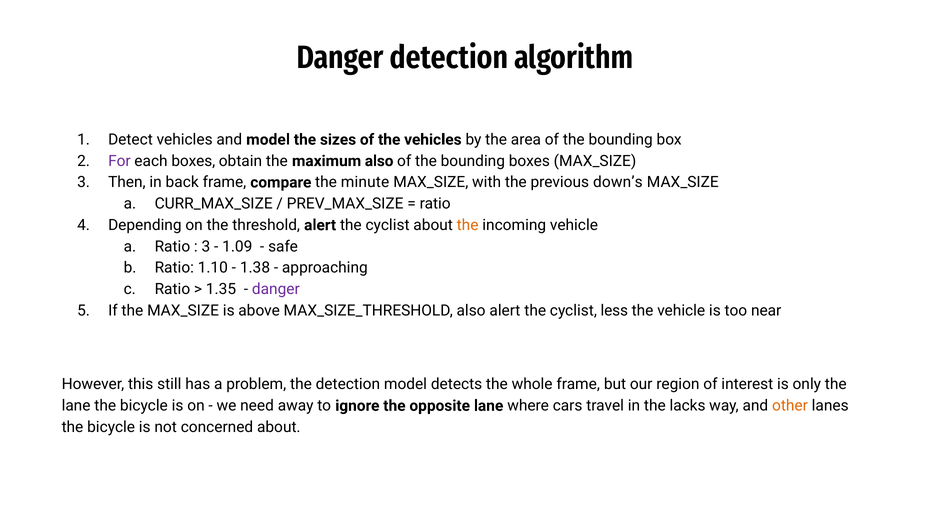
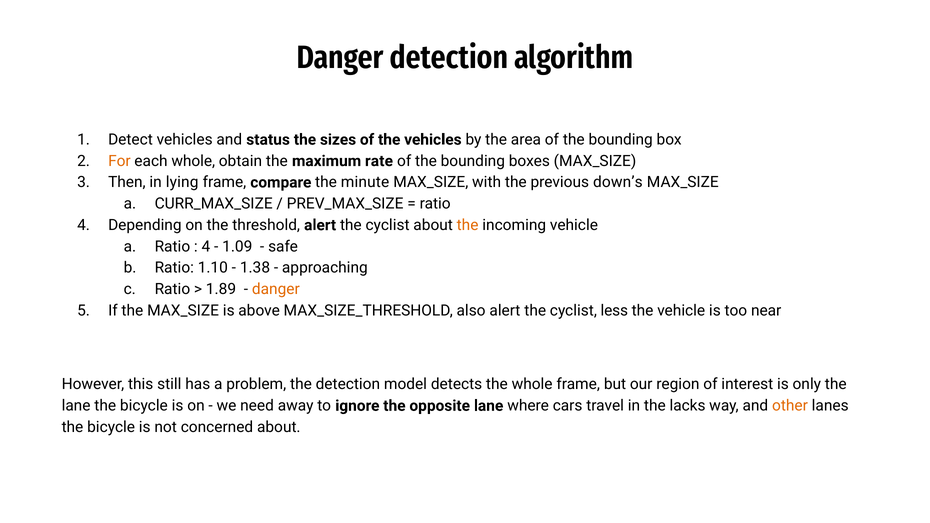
and model: model -> status (268, 140)
For colour: purple -> orange (119, 161)
each boxes: boxes -> whole (193, 161)
maximum also: also -> rate (379, 161)
back: back -> lying (182, 182)
3: 3 -> 4 (206, 247)
1.35: 1.35 -> 1.89 (221, 289)
danger colour: purple -> orange (276, 289)
